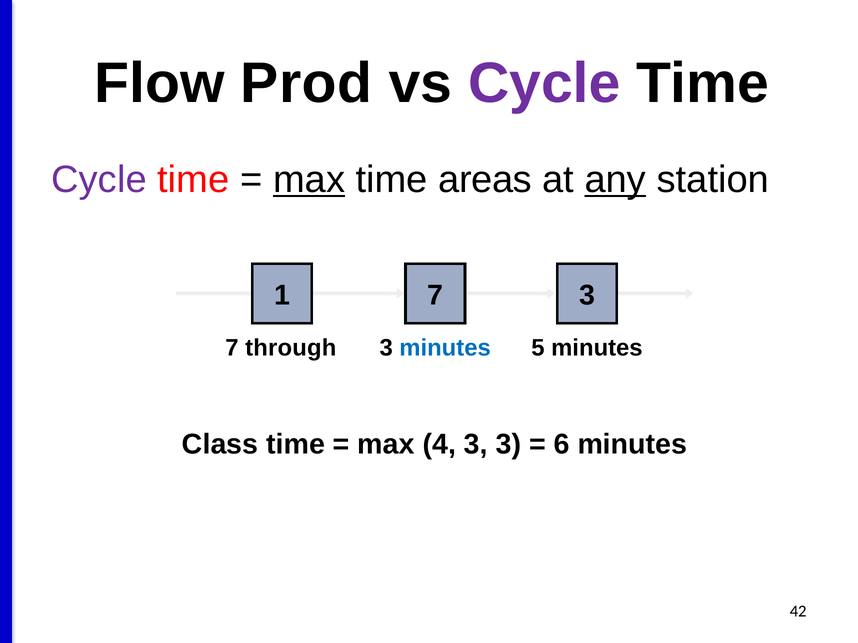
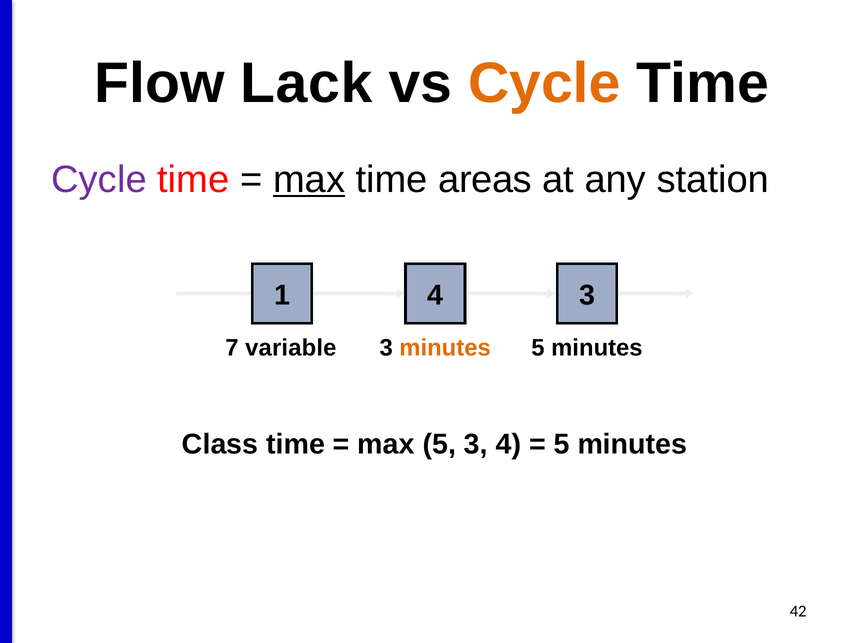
Prod: Prod -> Lack (306, 83)
Cycle colour: purple -> orange (544, 83)
any underline: present -> none (615, 180)
1 7: 7 -> 4 (435, 296)
through: through -> variable (291, 348)
minutes colour: blue -> orange (445, 348)
max 4: 4 -> 5 (439, 445)
3 3: 3 -> 4 (508, 445)
6: 6 -> 5 (562, 445)
